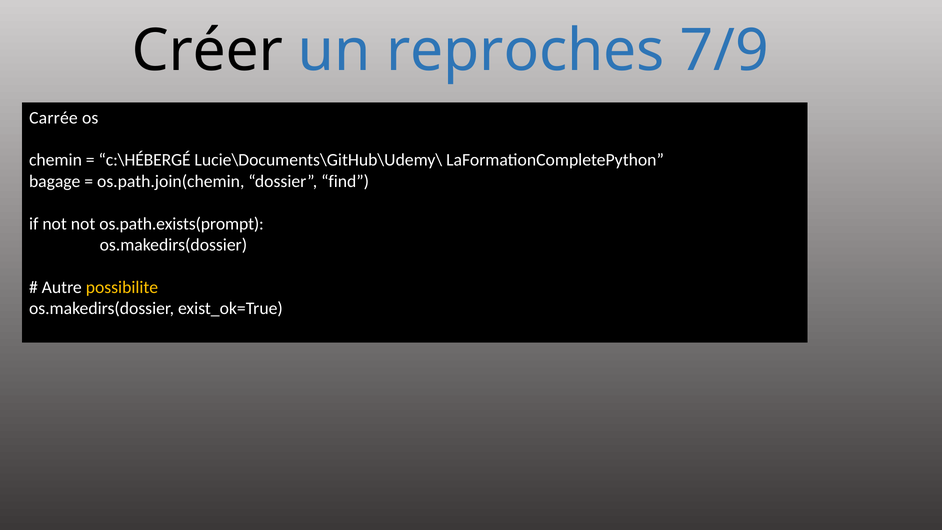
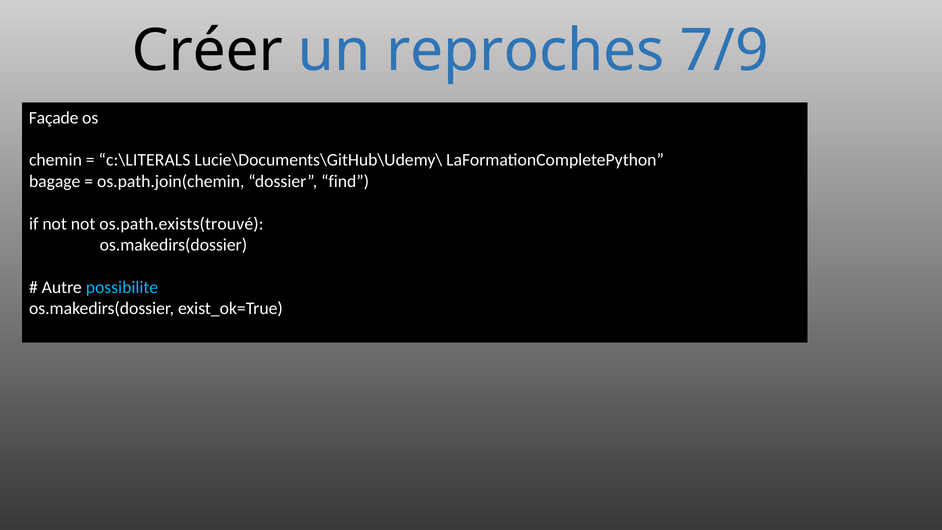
Carrée: Carrée -> Façade (54, 118)
c:\HÉBERGÉ: c:\HÉBERGÉ -> c:\LITERALS (145, 160)
os.path.exists(prompt: os.path.exists(prompt -> os.path.exists(trouvé (181, 224)
possibilite colour: yellow -> light blue (122, 287)
